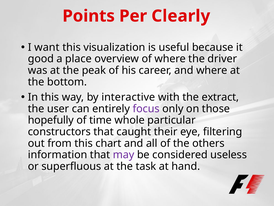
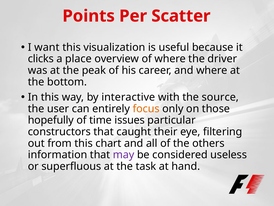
Clearly: Clearly -> Scatter (181, 16)
good: good -> clicks (41, 59)
extract: extract -> source (220, 97)
focus colour: purple -> orange (146, 108)
whole: whole -> issues (130, 120)
